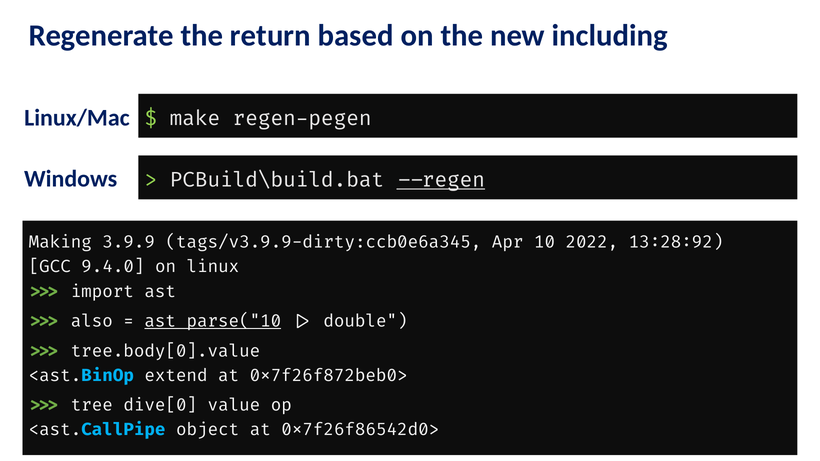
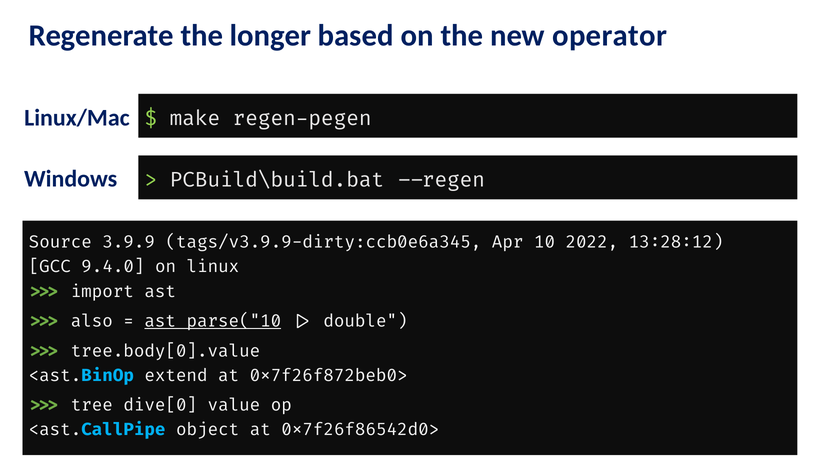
return: return -> longer (270, 35)
including: including -> operator (610, 35)
--regen underline: present -> none (441, 180)
Making: Making -> Source (60, 242)
13:28:92: 13:28:92 -> 13:28:12 (676, 242)
